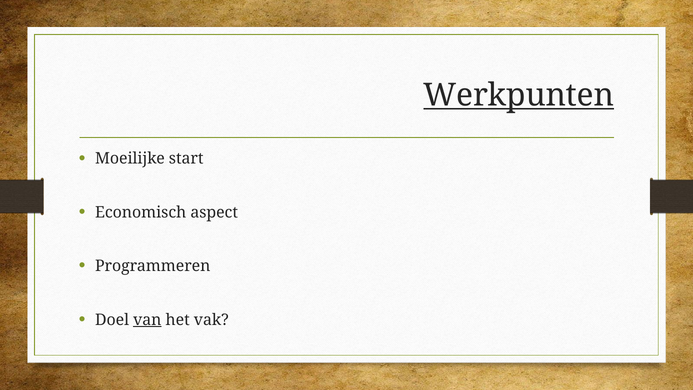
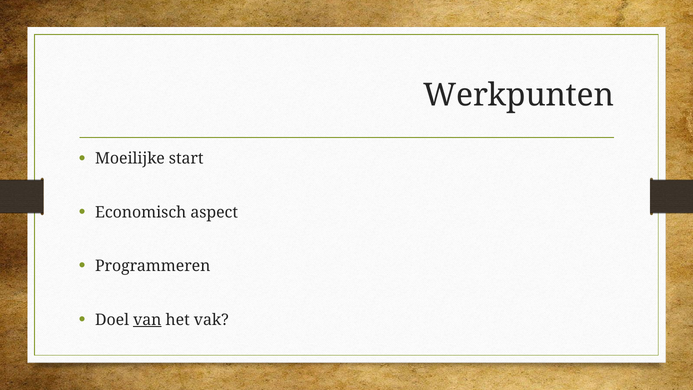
Werkpunten underline: present -> none (519, 95)
